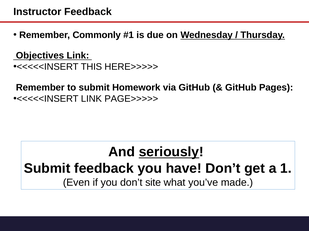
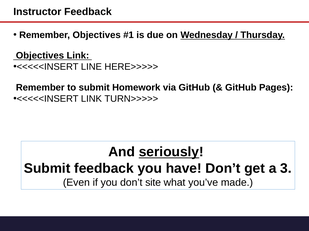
Remember Commonly: Commonly -> Objectives (97, 35)
THIS: THIS -> LINE (91, 67)
PAGE>>>>>: PAGE>>>>> -> TURN>>>>> (131, 99)
1: 1 -> 3 (286, 169)
